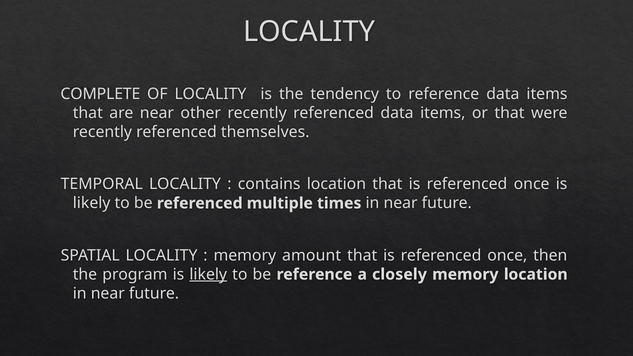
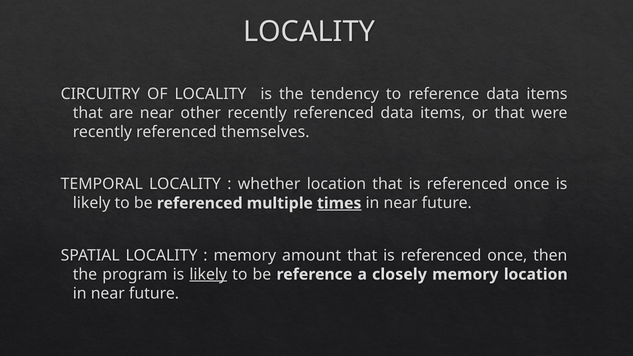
COMPLETE: COMPLETE -> CIRCUITRY (100, 94)
contains: contains -> whether (269, 184)
times underline: none -> present (339, 203)
